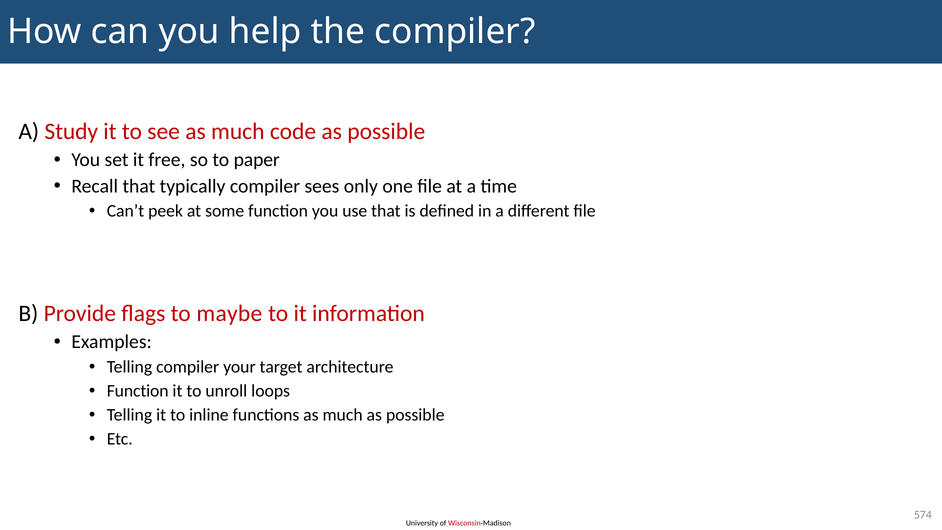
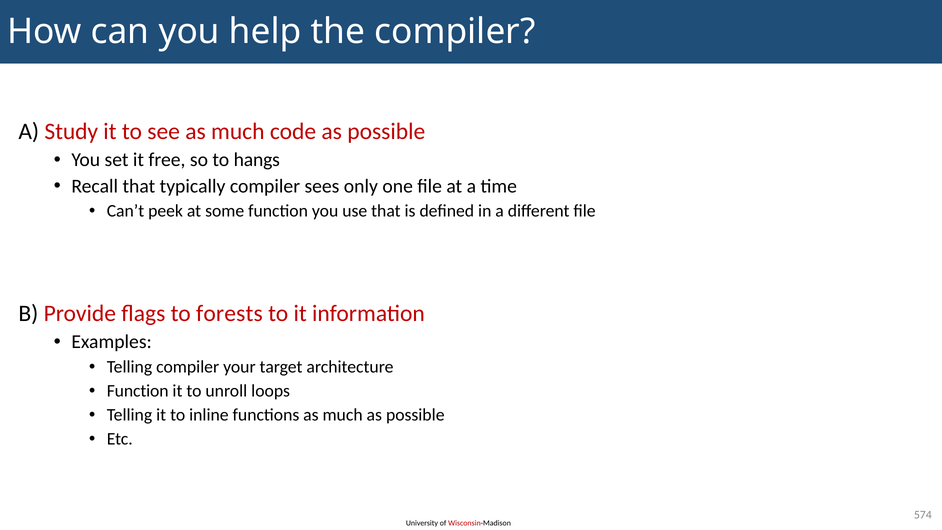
paper: paper -> hangs (257, 160)
maybe: maybe -> forests (229, 314)
